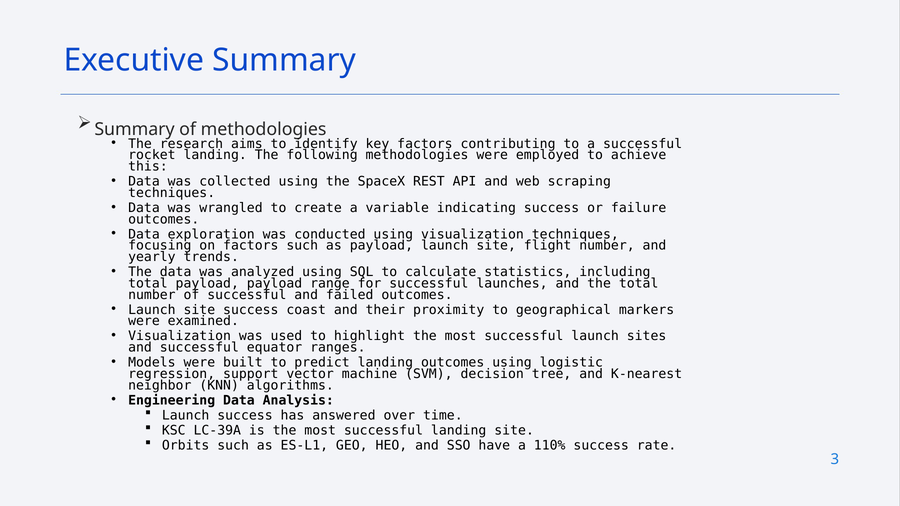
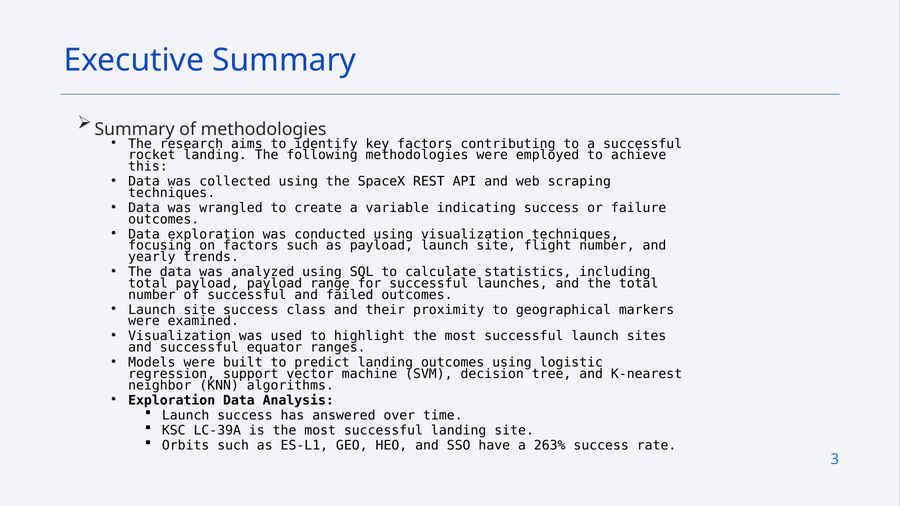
coast: coast -> class (306, 310)
Engineering: Engineering -> Exploration (172, 400)
110%: 110% -> 263% (550, 446)
